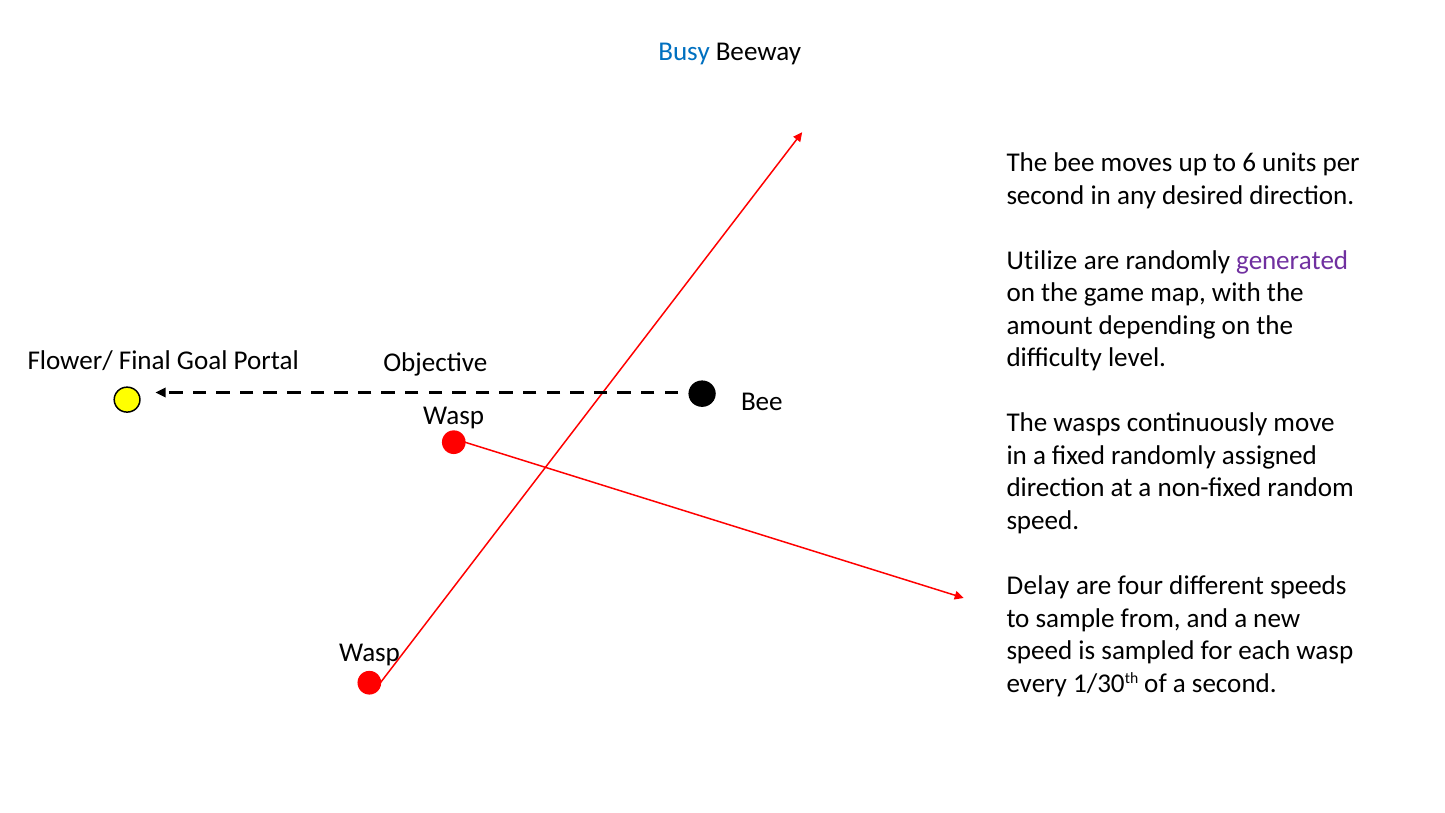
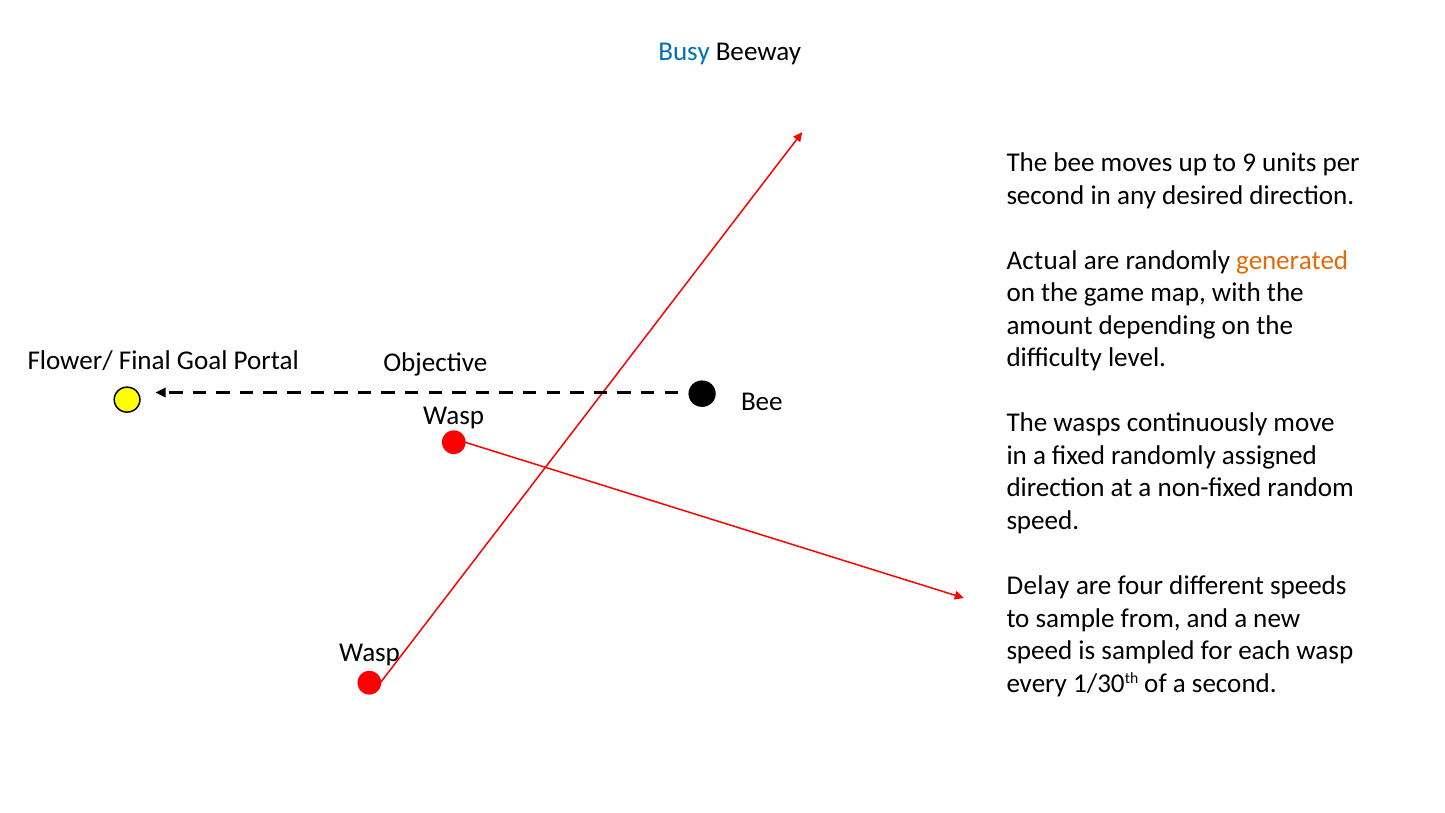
6: 6 -> 9 (1249, 163)
Utilize: Utilize -> Actual (1042, 260)
generated colour: purple -> orange (1292, 260)
